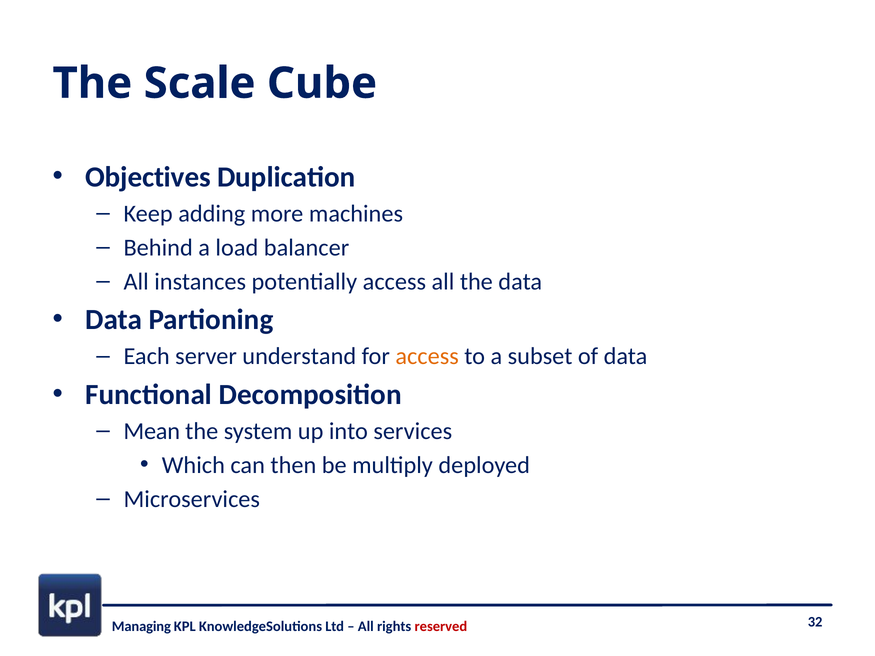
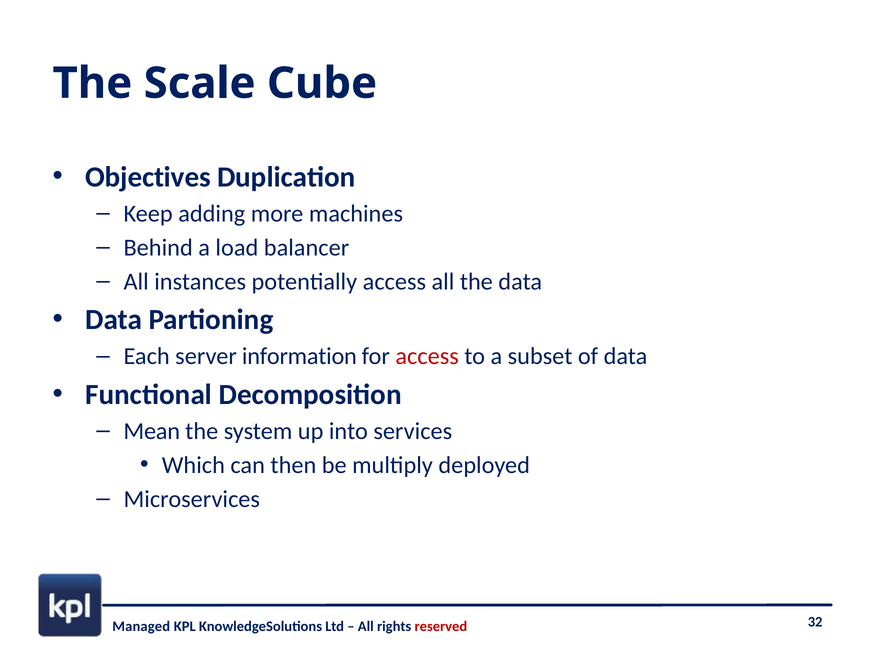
understand: understand -> information (299, 357)
access colour: orange -> red (427, 357)
Managing: Managing -> Managed (141, 627)
